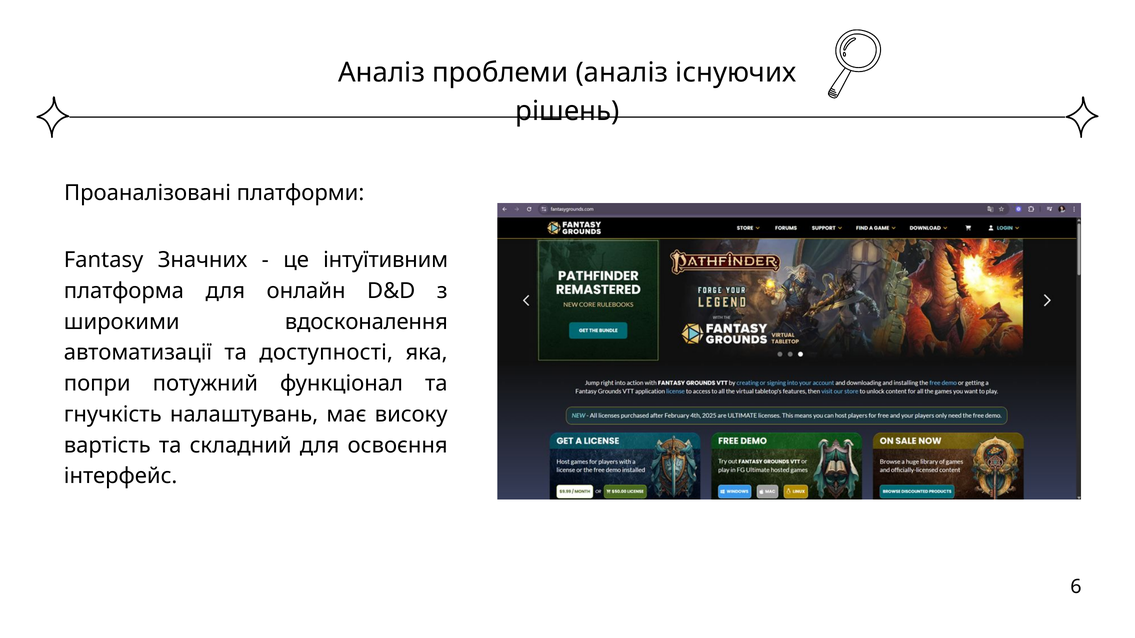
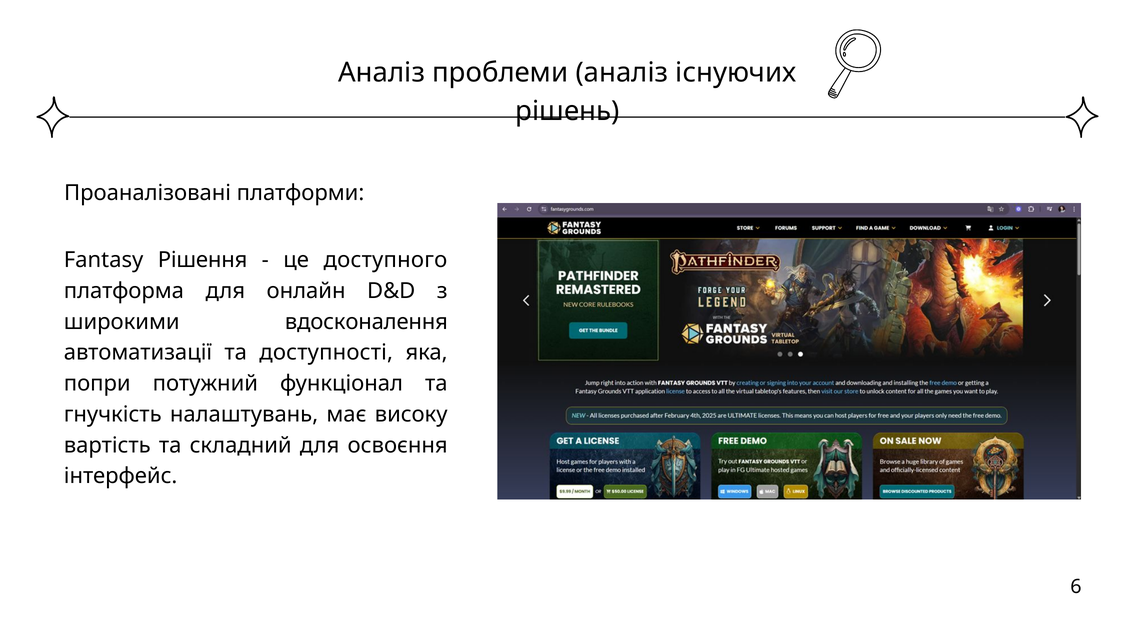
Значних: Значних -> Рішення (203, 260)
інтуїтивним: інтуїтивним -> доступного (385, 260)
